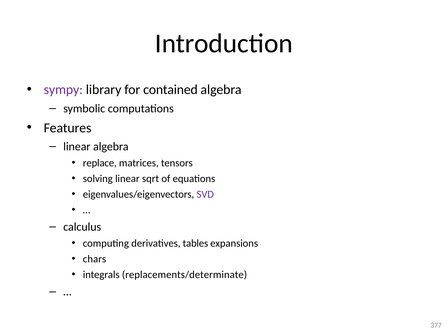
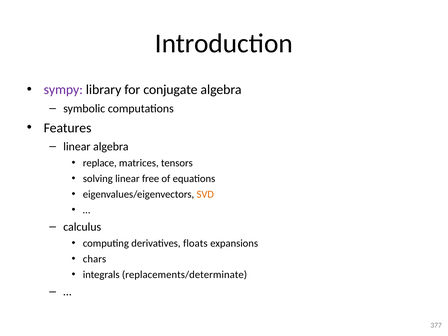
contained: contained -> conjugate (170, 90)
sqrt: sqrt -> free (151, 179)
SVD colour: purple -> orange (205, 194)
tables: tables -> floats (195, 243)
